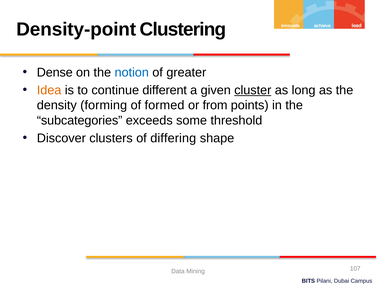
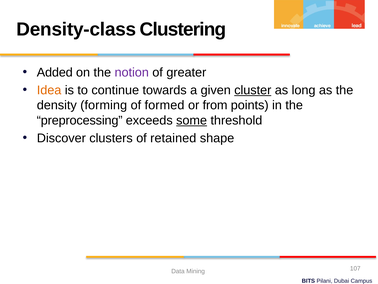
Density-point: Density-point -> Density-class (76, 29)
Dense: Dense -> Added (55, 72)
notion colour: blue -> purple (132, 72)
different: different -> towards (165, 90)
subcategories: subcategories -> preprocessing (80, 120)
some underline: none -> present (192, 120)
differing: differing -> retained (173, 138)
